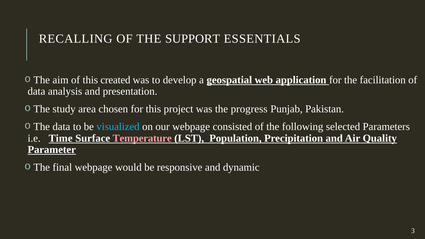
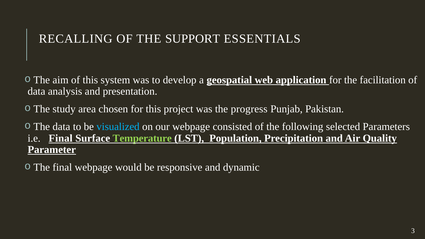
created: created -> system (115, 80)
i.e Time: Time -> Final (61, 138)
Temperature colour: pink -> light green (142, 138)
